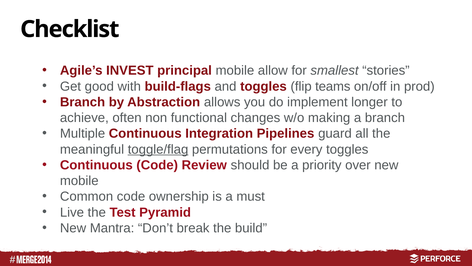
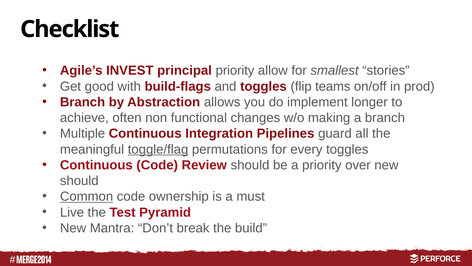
principal mobile: mobile -> priority (235, 71)
mobile: mobile -> should (79, 181)
Common underline: none -> present (87, 196)
